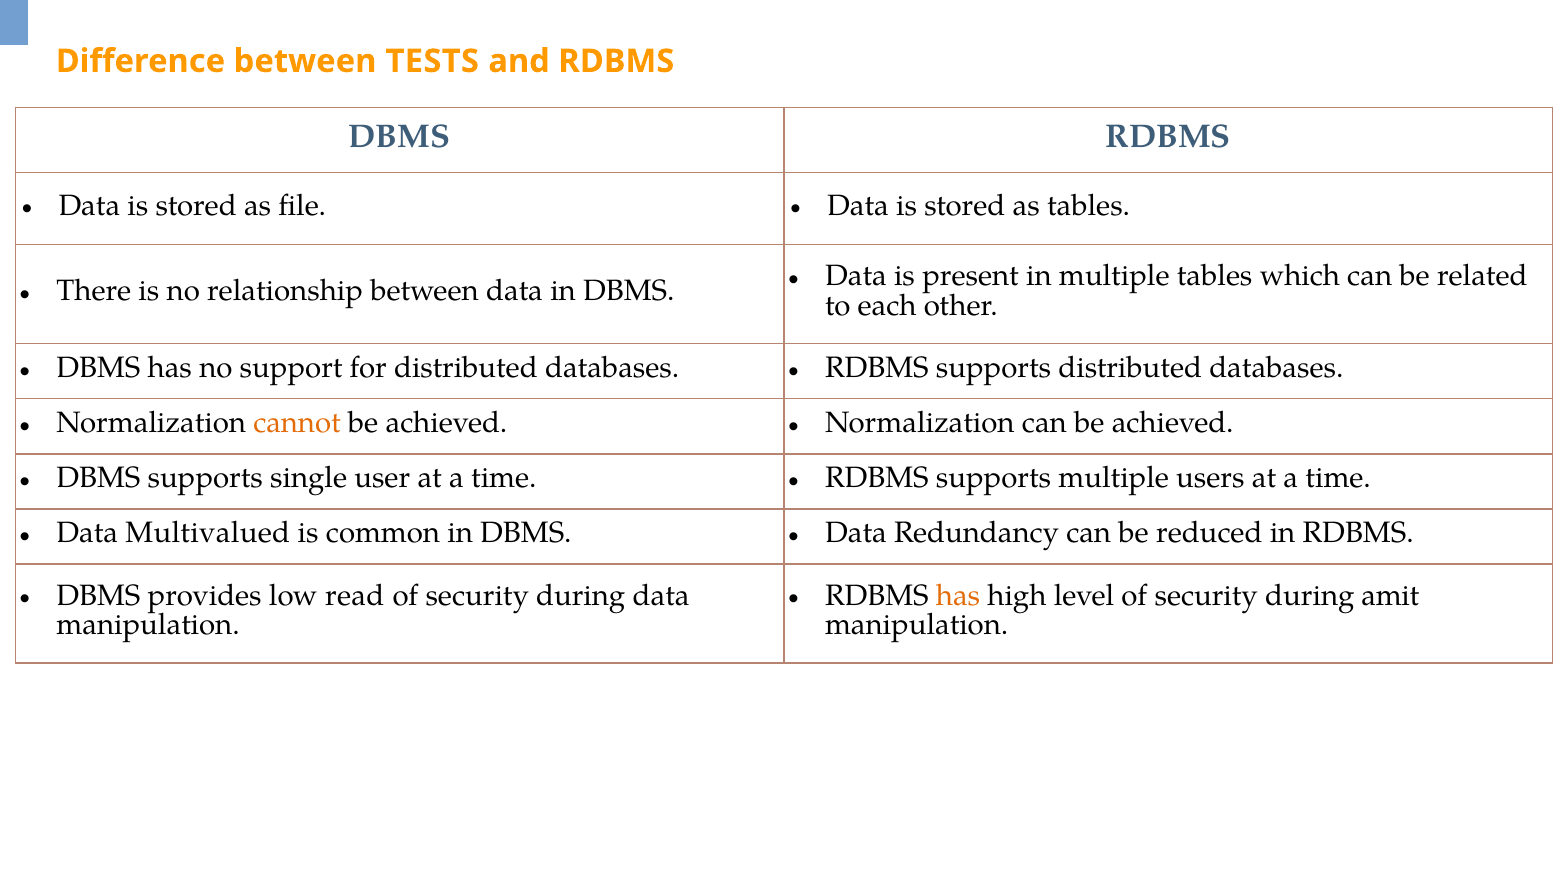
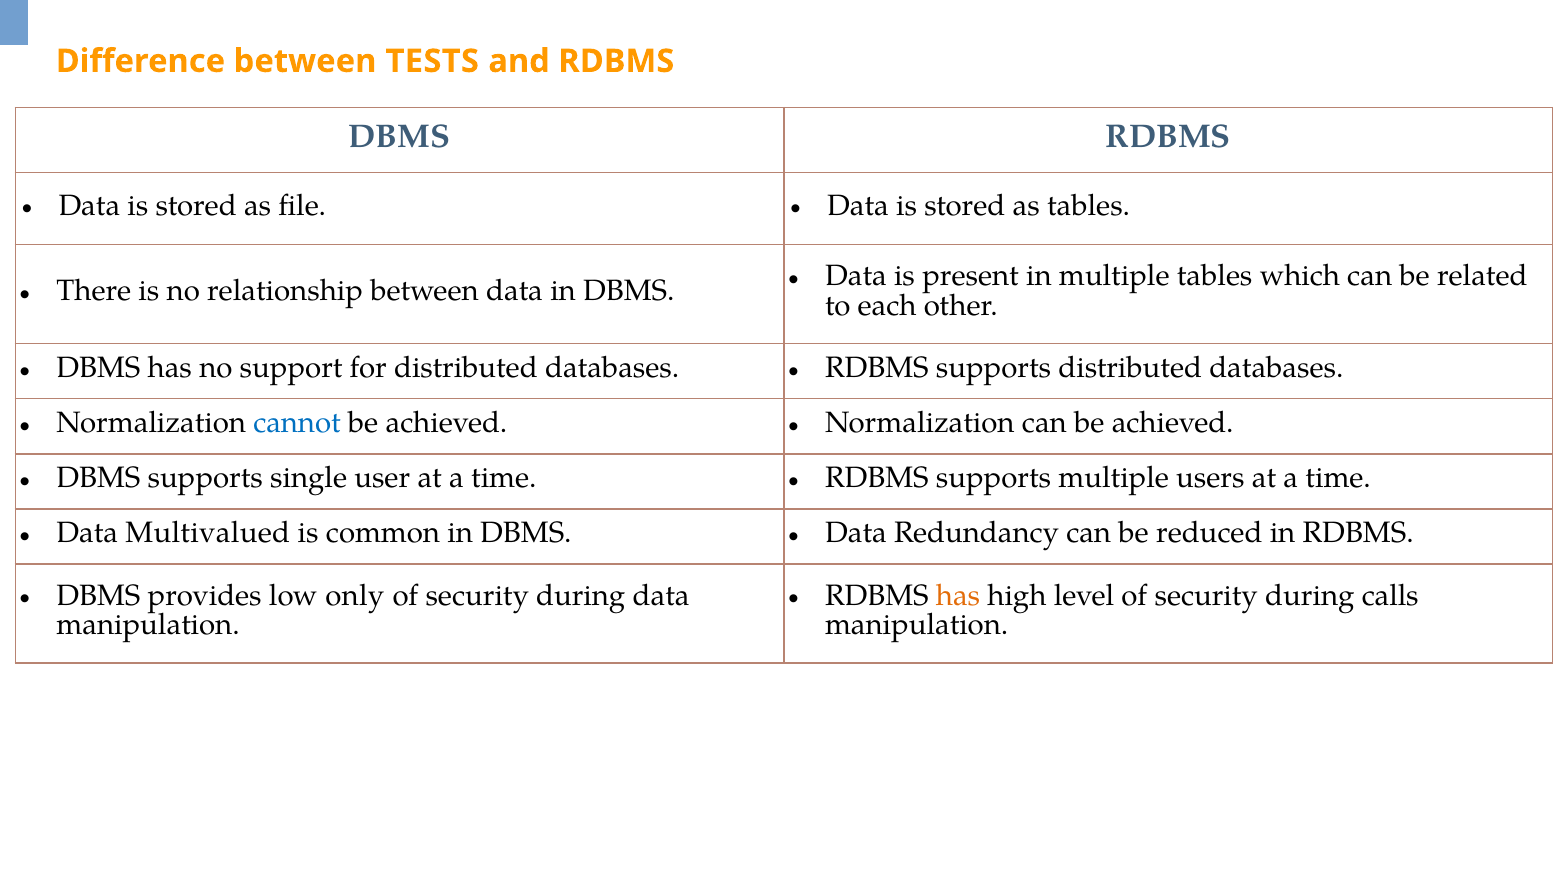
cannot colour: orange -> blue (297, 423)
read: read -> only (355, 596)
amit: amit -> calls (1390, 596)
